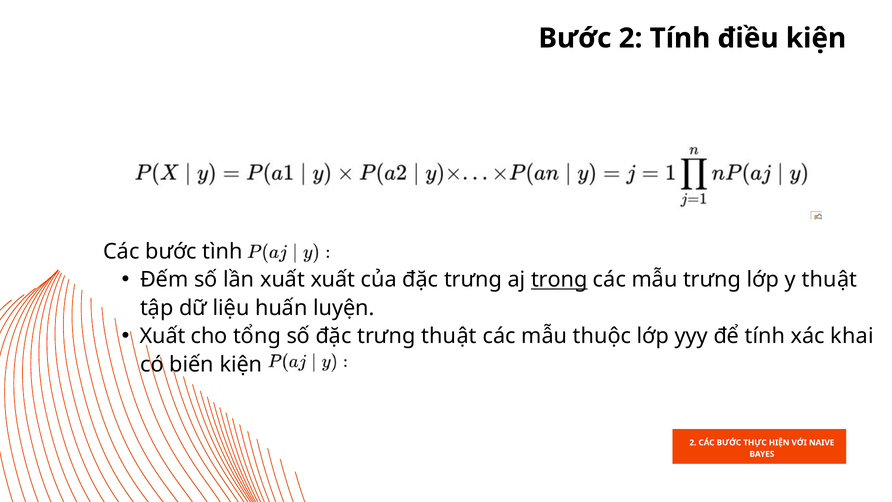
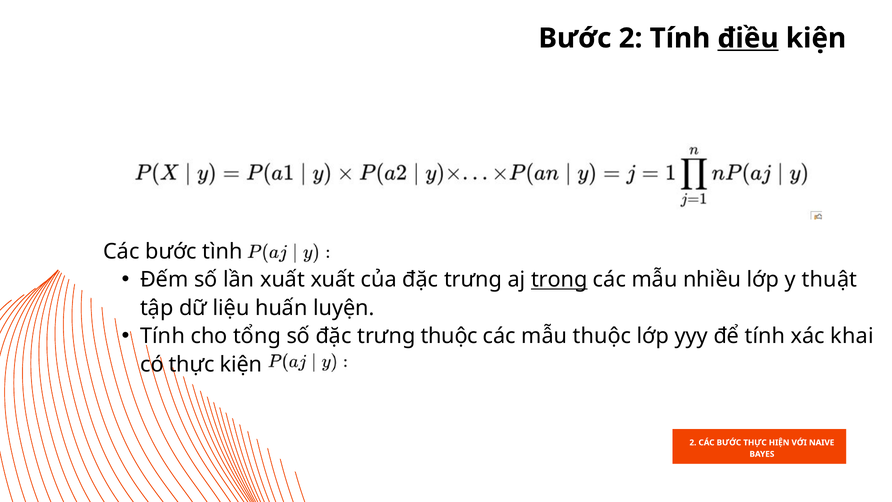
điều underline: none -> present (748, 38)
mẫu trưng: trưng -> nhiều (712, 280)
Xuất: Xuất -> Tính (163, 336)
trưng thuật: thuật -> thuộc (449, 336)
có biến: biến -> thực (192, 364)
